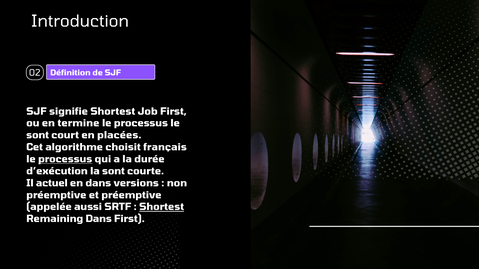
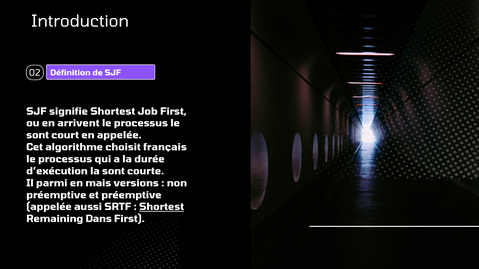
termine: termine -> arrivent (78, 124)
en placées: placées -> appelée (119, 136)
processus underline: present -> none (65, 159)
actuel: actuel -> parmi (52, 183)
en dans: dans -> mais (98, 183)
